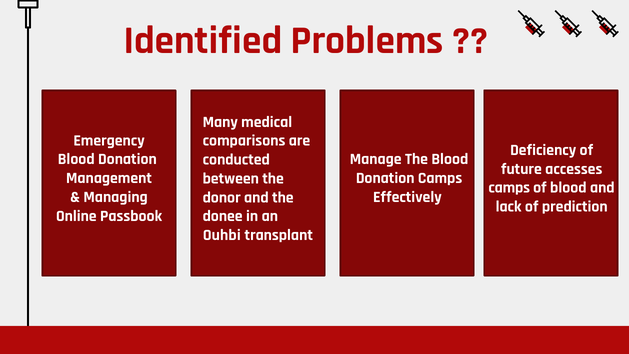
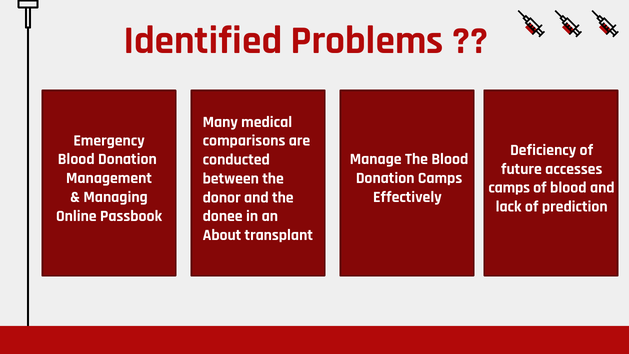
Ouhbi: Ouhbi -> About (222, 235)
